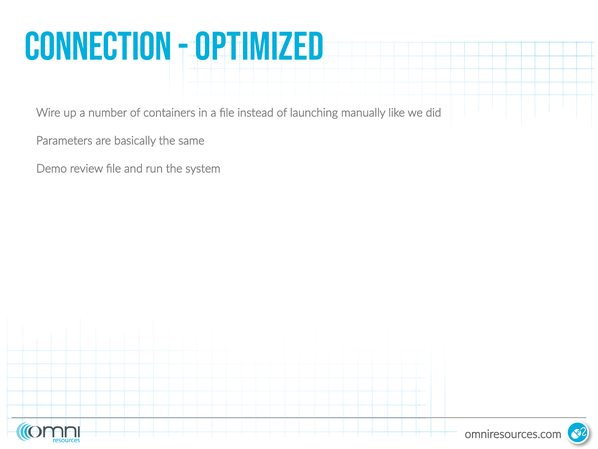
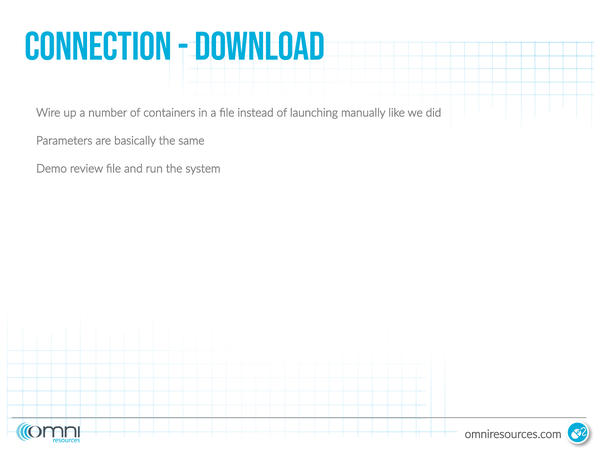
Optimized: Optimized -> Download (260, 47)
